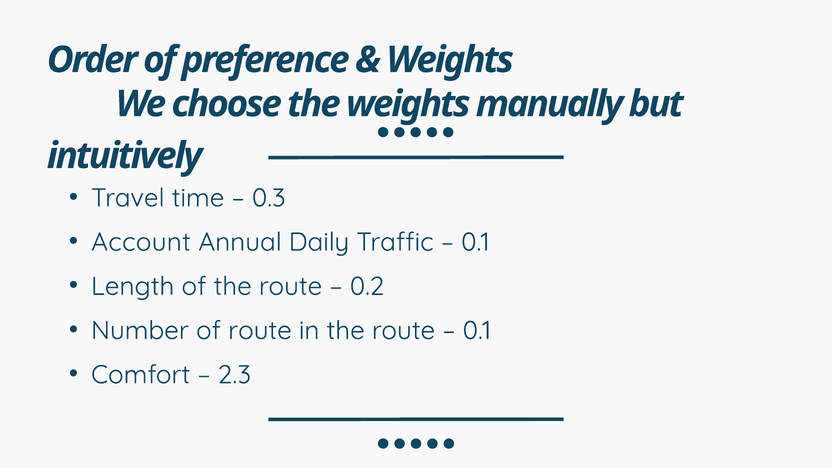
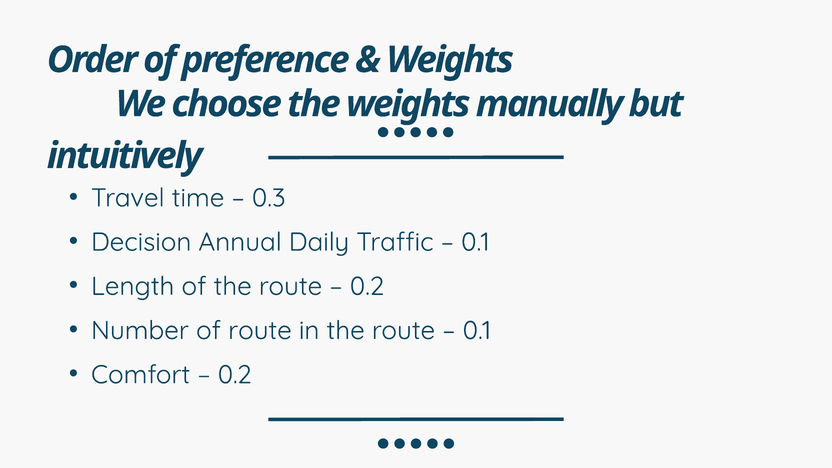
Account: Account -> Decision (141, 242)
2.3: 2.3 -> 0.2 (235, 375)
